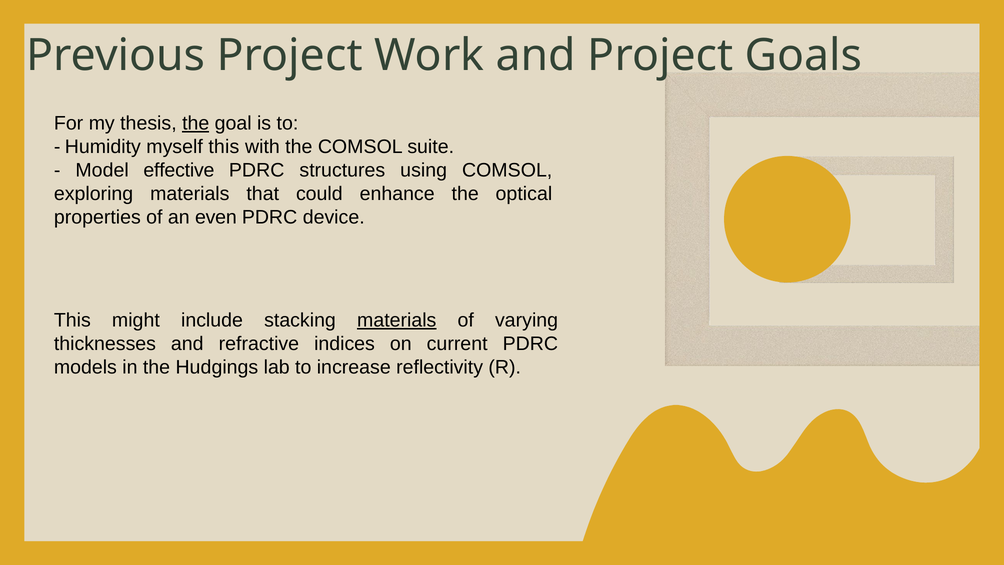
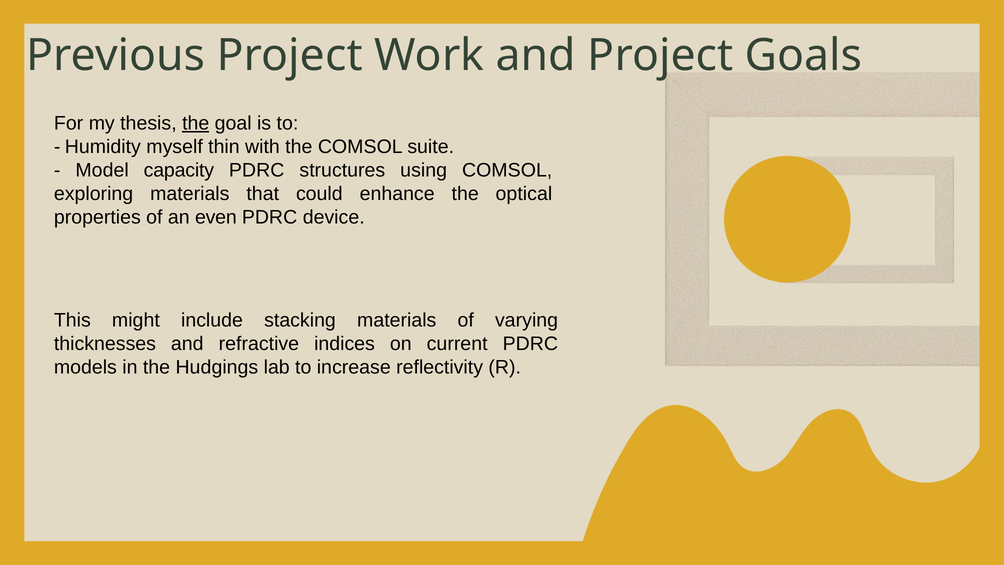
myself this: this -> thin (224, 147)
effective: effective -> capacity (179, 170)
materials underline: present -> none (397, 320)
